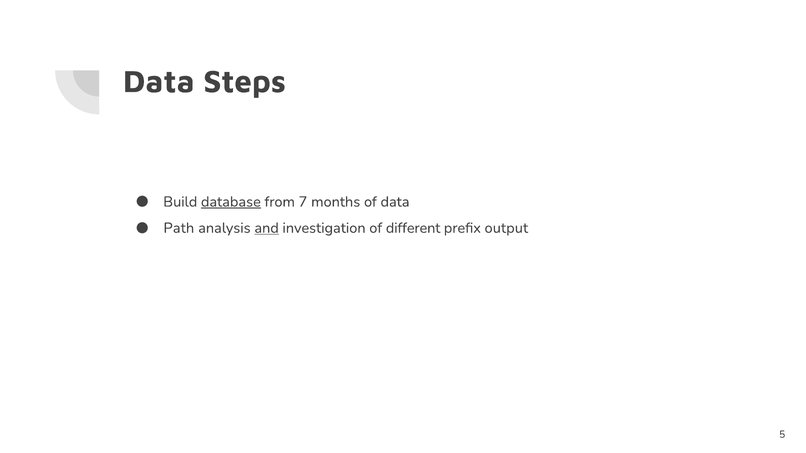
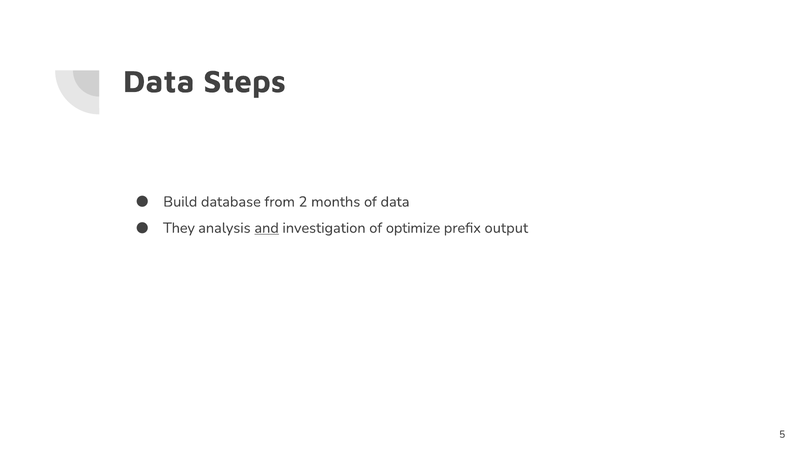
database underline: present -> none (231, 202)
7: 7 -> 2 (303, 202)
Path: Path -> They (179, 228)
different: different -> optimize (413, 228)
